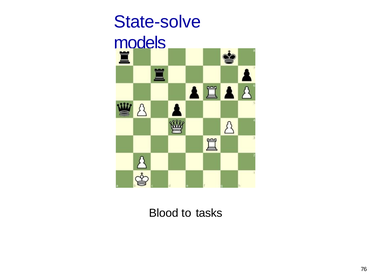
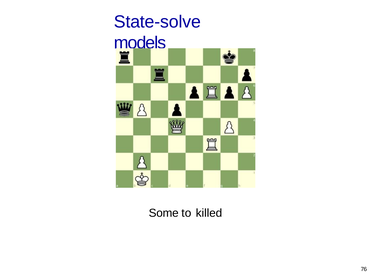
Blood: Blood -> Some (164, 213)
tasks: tasks -> killed (209, 213)
